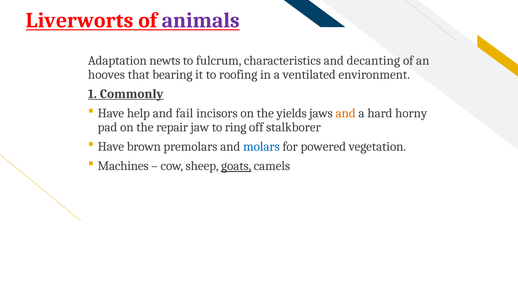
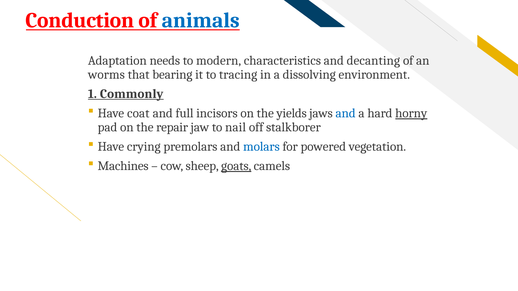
Liverworts: Liverworts -> Conduction (80, 20)
animals colour: purple -> blue (201, 20)
newts: newts -> needs (165, 61)
fulcrum: fulcrum -> modern (219, 61)
hooves: hooves -> worms (106, 75)
roofing: roofing -> tracing (238, 75)
ventilated: ventilated -> dissolving (309, 75)
help: help -> coat (138, 113)
fail: fail -> full (185, 113)
and colour: orange -> blue (346, 113)
horny underline: none -> present (411, 113)
ring: ring -> nail (236, 127)
brown: brown -> crying (144, 147)
